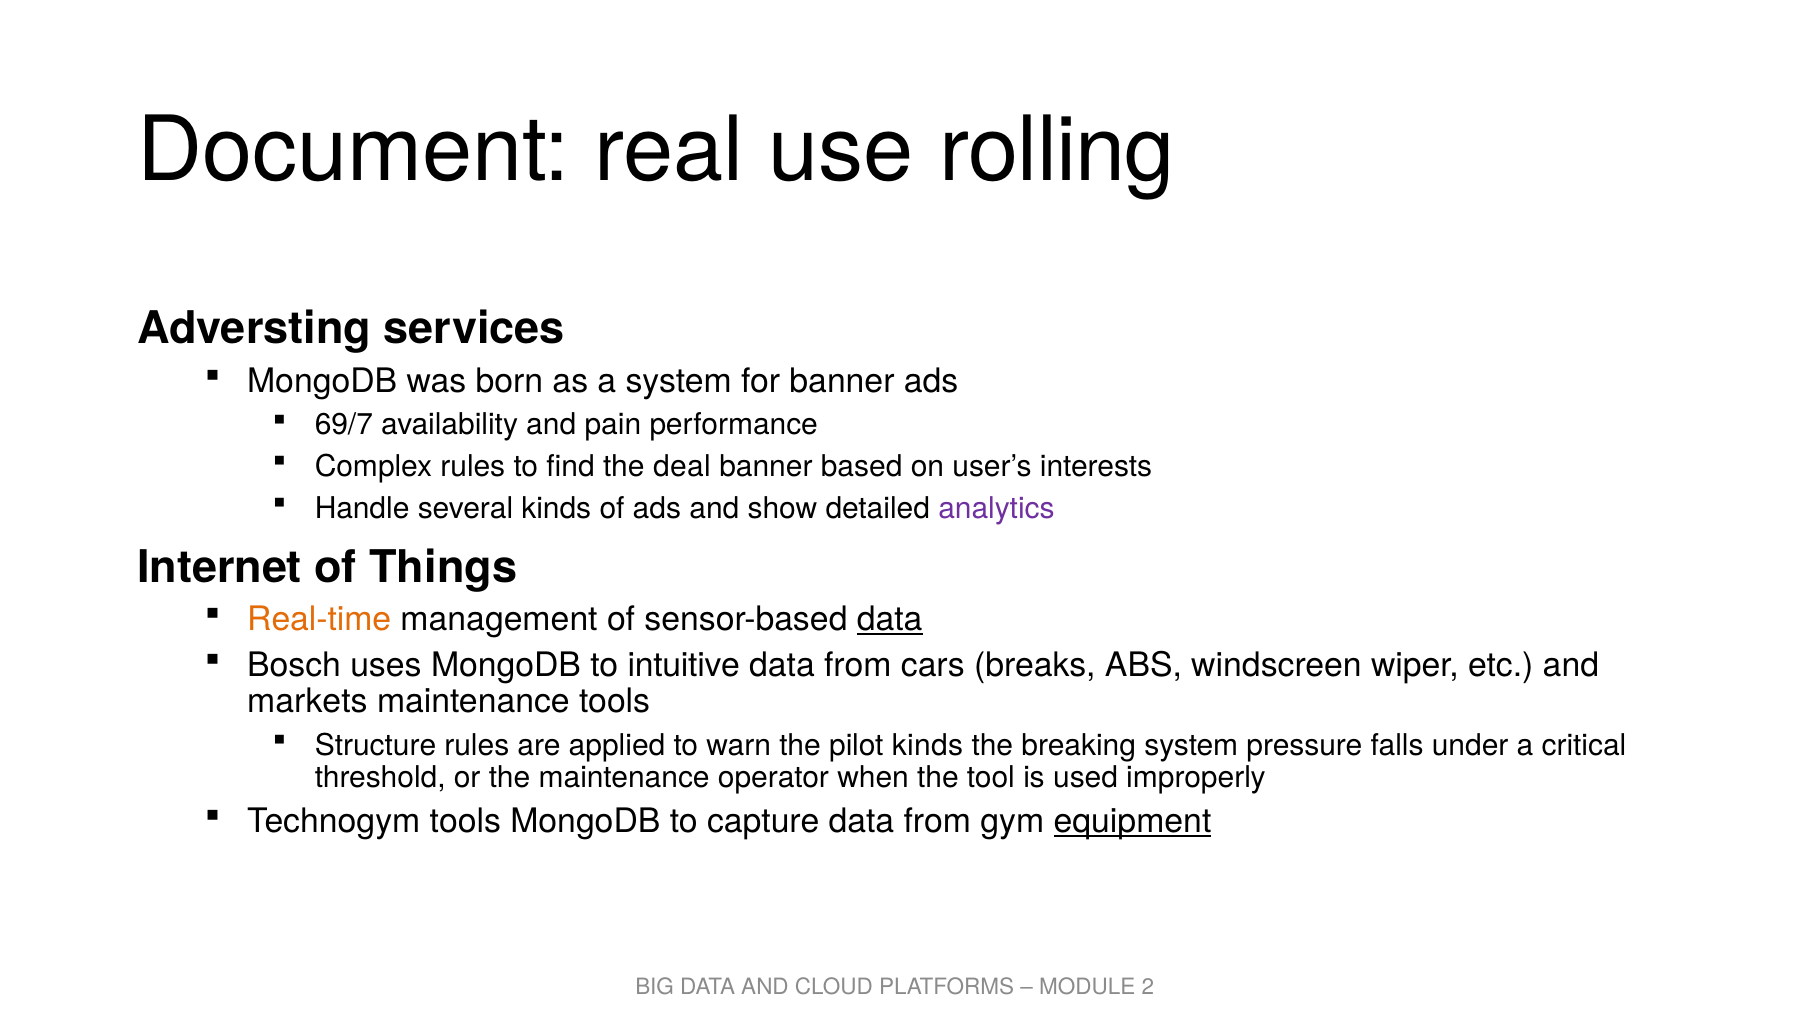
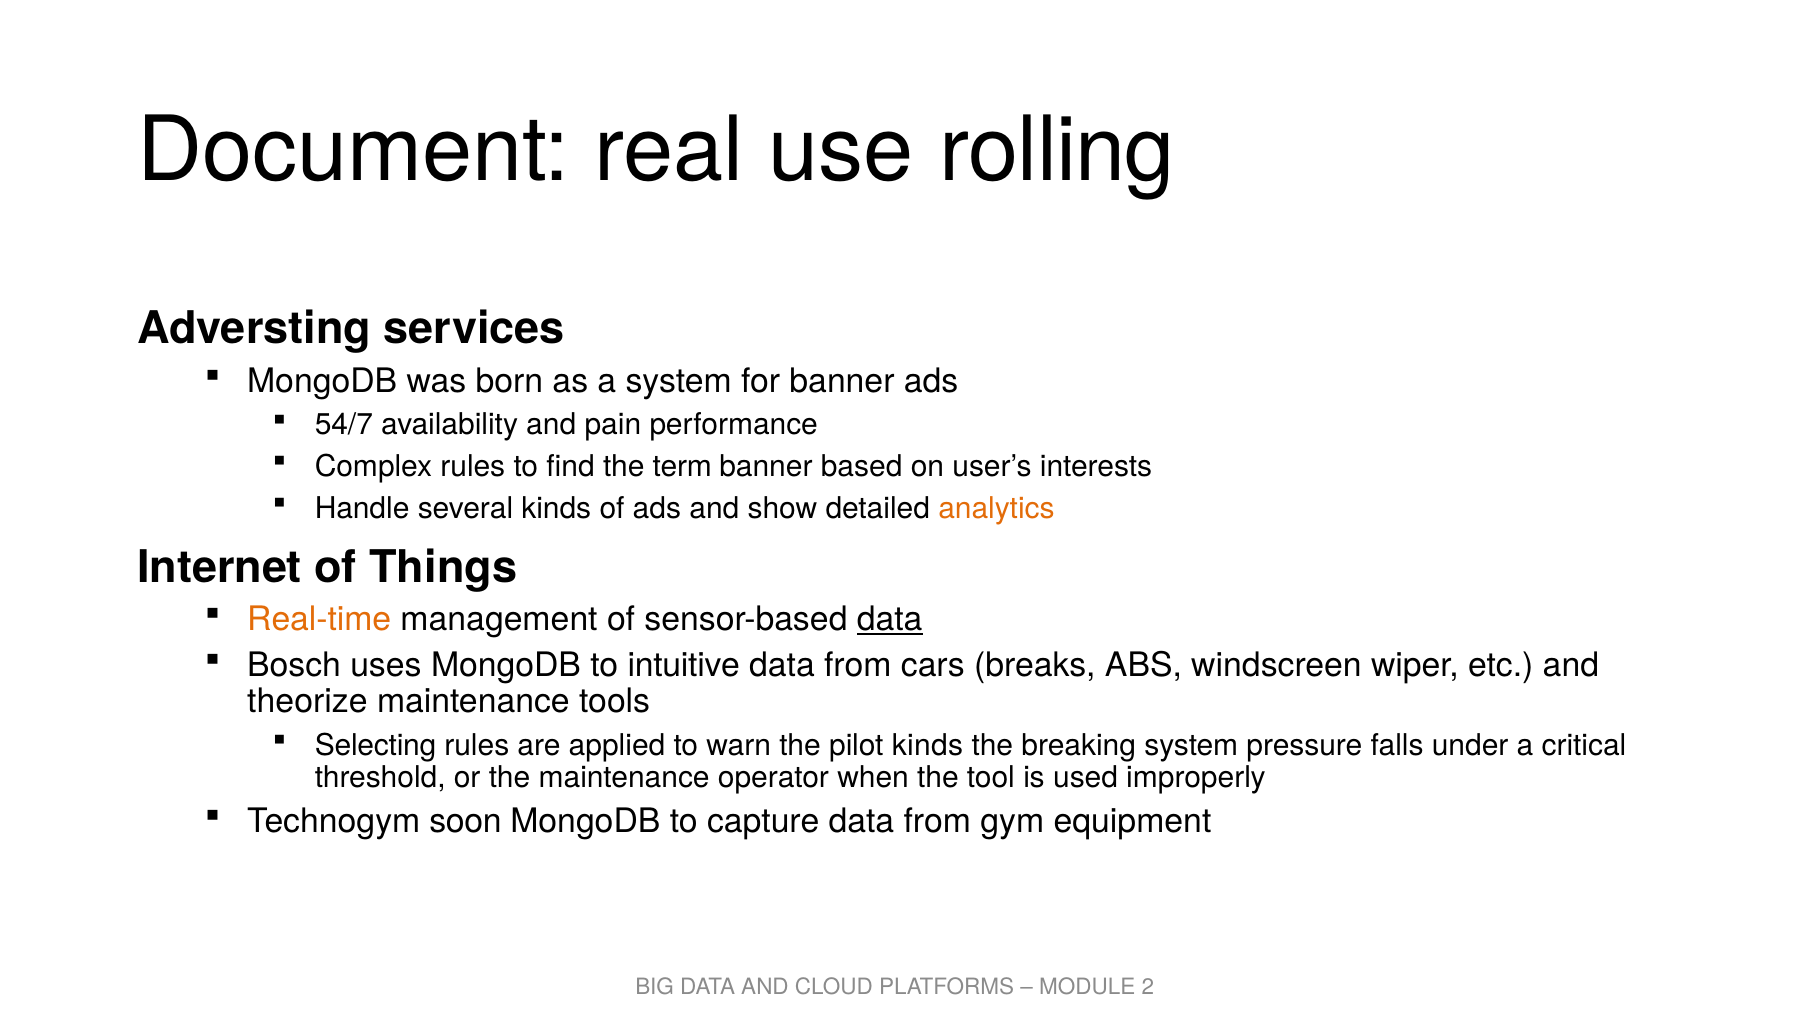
69/7: 69/7 -> 54/7 (344, 425)
deal: deal -> term (682, 467)
analytics colour: purple -> orange (996, 509)
markets: markets -> theorize (307, 702)
Structure: Structure -> Selecting (376, 746)
Technogym tools: tools -> soon (465, 822)
equipment underline: present -> none (1132, 822)
